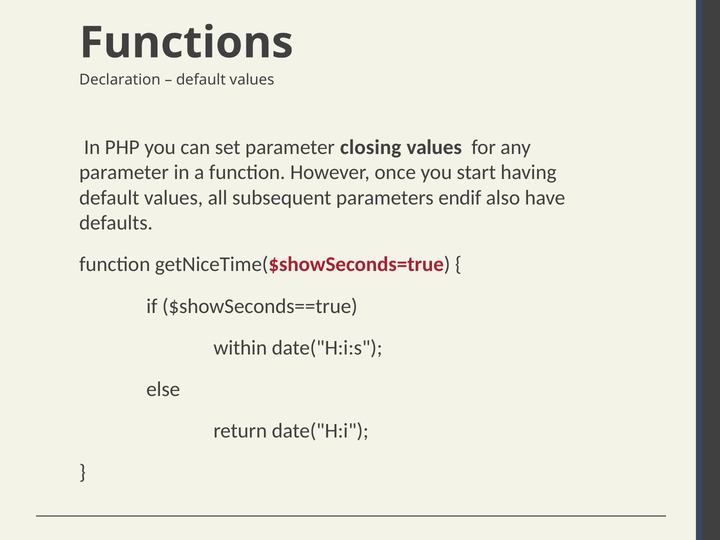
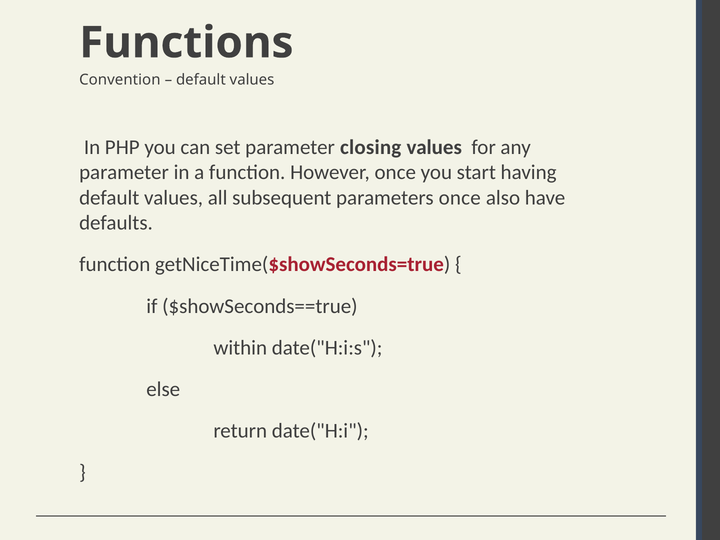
Declaration: Declaration -> Convention (120, 80)
parameters endif: endif -> once (460, 198)
